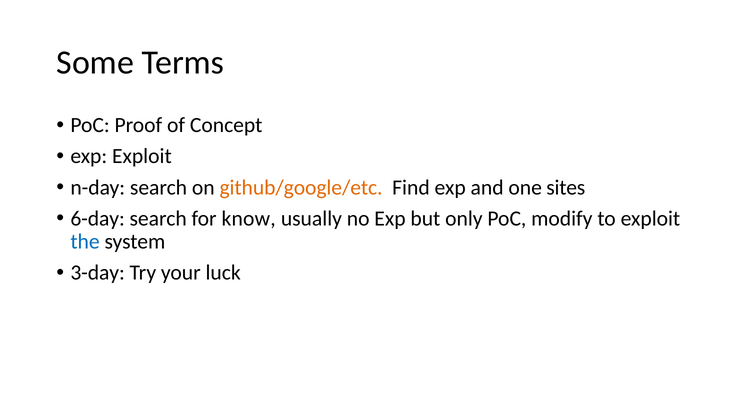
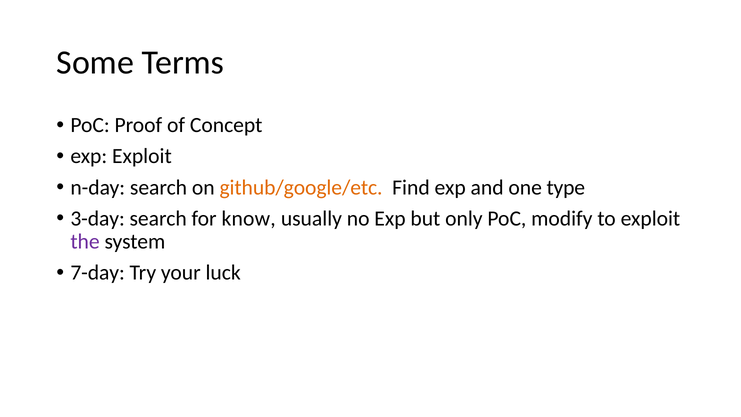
sites: sites -> type (566, 187)
6-day: 6-day -> 3-day (98, 218)
the colour: blue -> purple (85, 242)
3-day: 3-day -> 7-day (98, 273)
